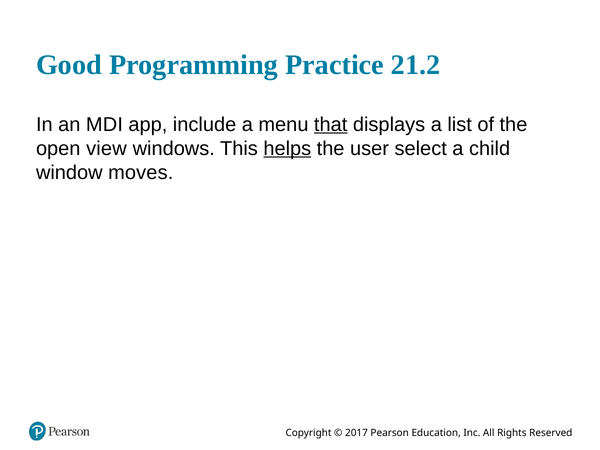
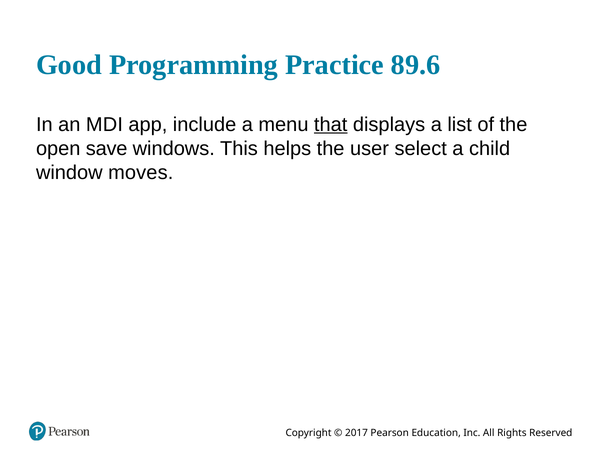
21.2: 21.2 -> 89.6 (416, 65)
view: view -> save (107, 148)
helps underline: present -> none (287, 148)
